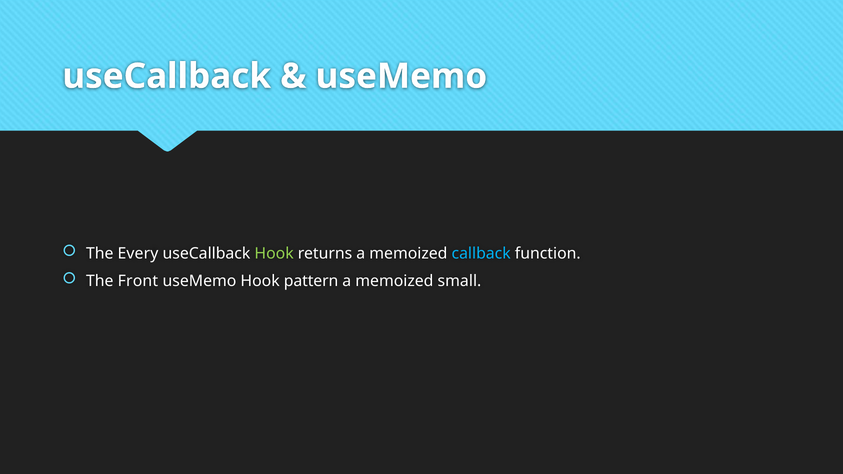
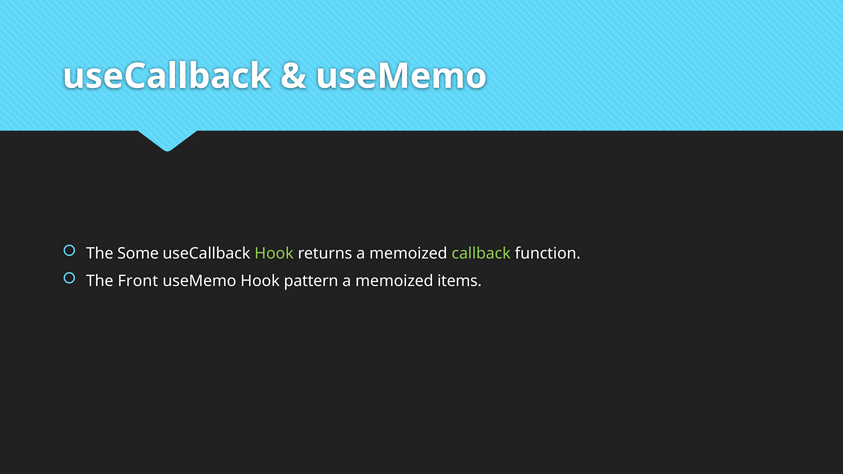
Every: Every -> Some (138, 254)
callback colour: light blue -> light green (481, 254)
small: small -> items (460, 281)
